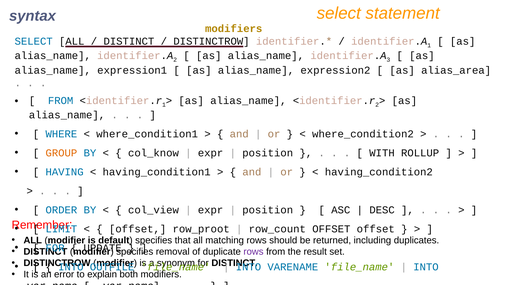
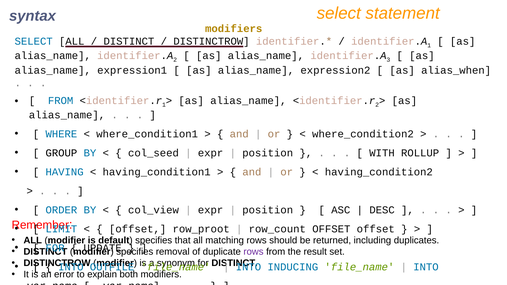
alias_area: alias_area -> alias_when (456, 70)
GROUP colour: orange -> black (61, 153)
col_know: col_know -> col_seed (153, 153)
VARENAME: VARENAME -> INDUCING (293, 267)
